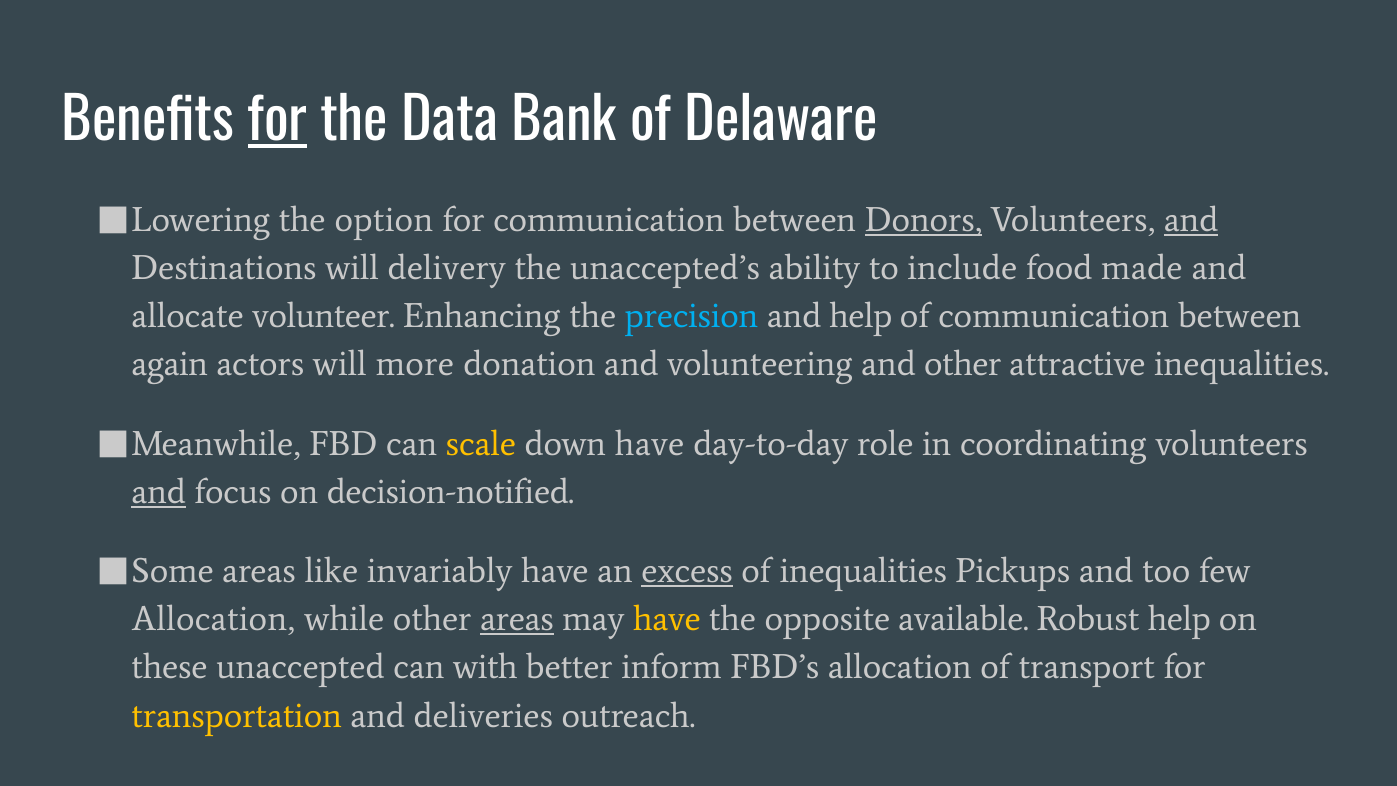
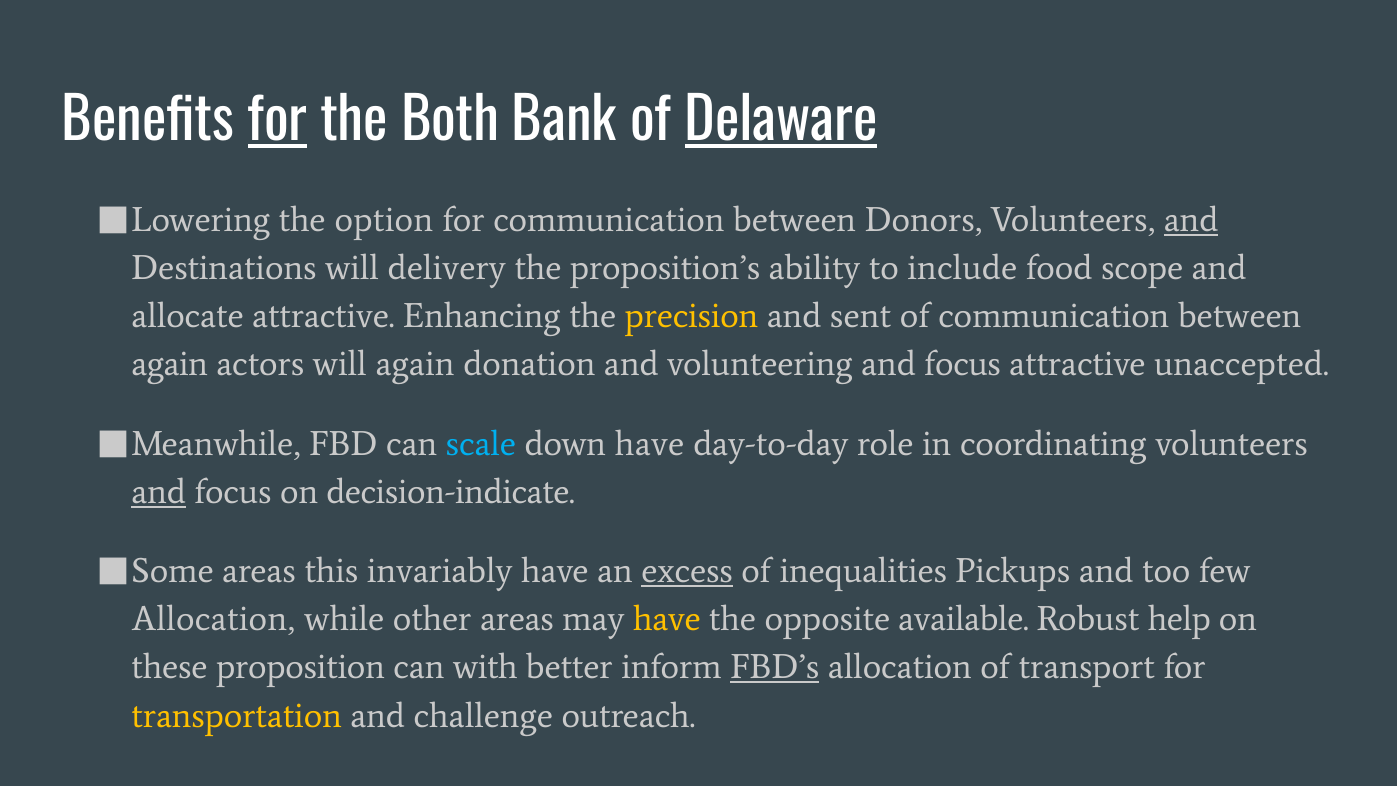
Data: Data -> Both (450, 121)
Delaware underline: none -> present (781, 121)
Donors underline: present -> none (923, 220)
unaccepted’s: unaccepted’s -> proposition’s (665, 268)
made: made -> scope (1142, 268)
allocate volunteer: volunteer -> attractive (323, 316)
precision colour: light blue -> yellow (692, 316)
and help: help -> sent (861, 316)
will more: more -> again (415, 364)
volunteering and other: other -> focus (963, 364)
attractive inequalities: inequalities -> unaccepted (1241, 364)
scale colour: yellow -> light blue (481, 443)
decision-notified: decision-notified -> decision-indicate (451, 492)
like: like -> this (331, 571)
areas underline: present -> none (517, 619)
unaccepted: unaccepted -> proposition (301, 667)
FBD’s underline: none -> present (775, 667)
deliveries: deliveries -> challenge (483, 715)
